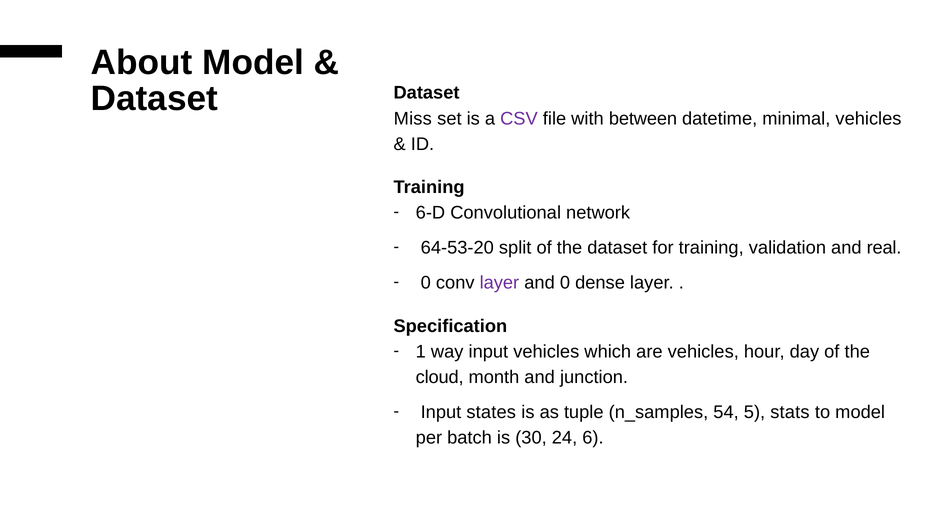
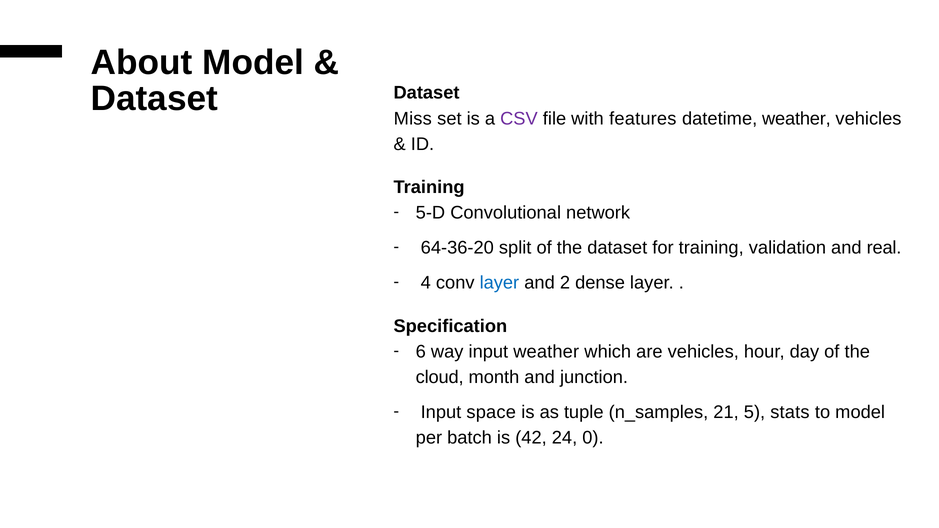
between: between -> features (643, 119)
datetime minimal: minimal -> weather (796, 119)
6-D: 6-D -> 5-D (430, 213)
64-53-20: 64-53-20 -> 64-36-20 (457, 248)
0: 0 -> 4 (426, 283)
layer colour: purple -> blue (499, 283)
and 0: 0 -> 2 (565, 283)
1: 1 -> 6 (421, 352)
input vehicles: vehicles -> weather (546, 352)
states: states -> space (491, 412)
54: 54 -> 21 (726, 412)
30: 30 -> 42 (531, 438)
6: 6 -> 0 (593, 438)
